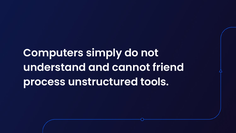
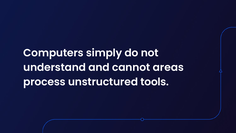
friend: friend -> areas (168, 67)
